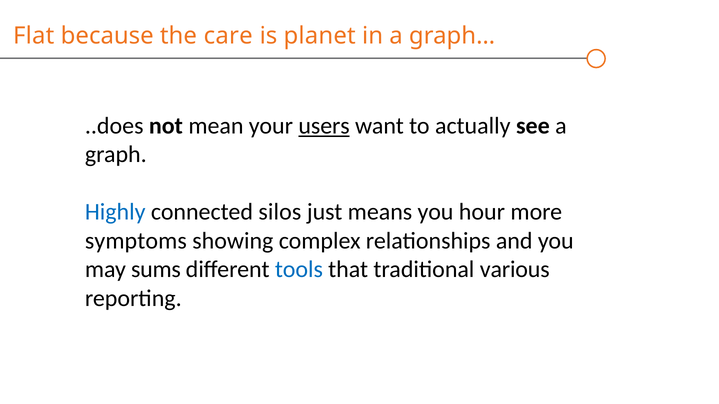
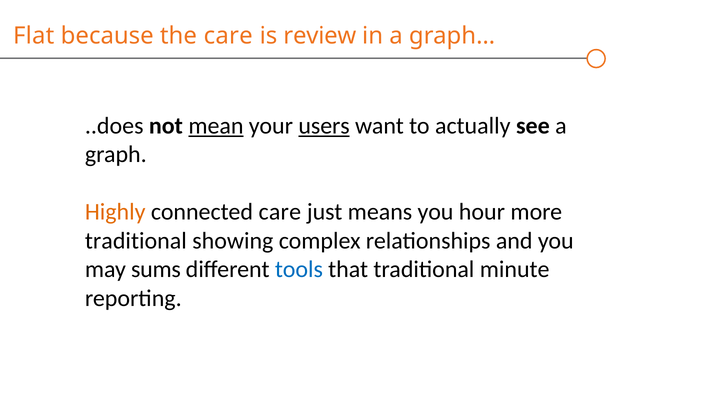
planet: planet -> review (320, 36)
mean underline: none -> present (216, 126)
Highly colour: blue -> orange (115, 212)
connected silos: silos -> care (280, 212)
symptoms: symptoms -> traditional (136, 241)
various: various -> minute (515, 270)
